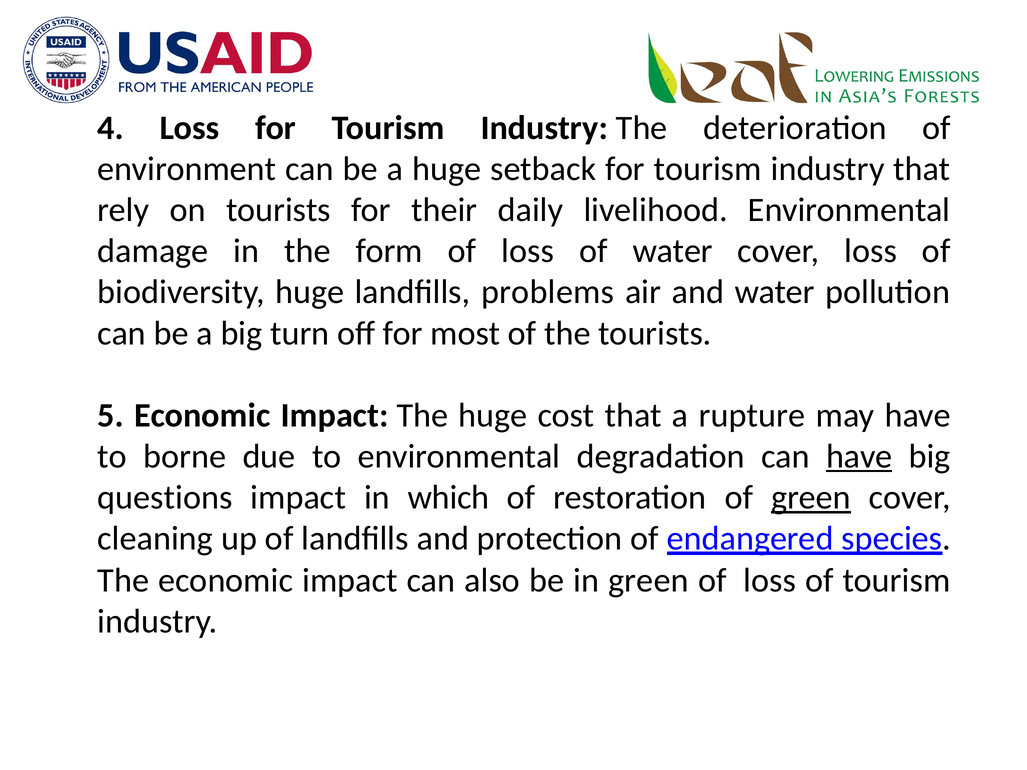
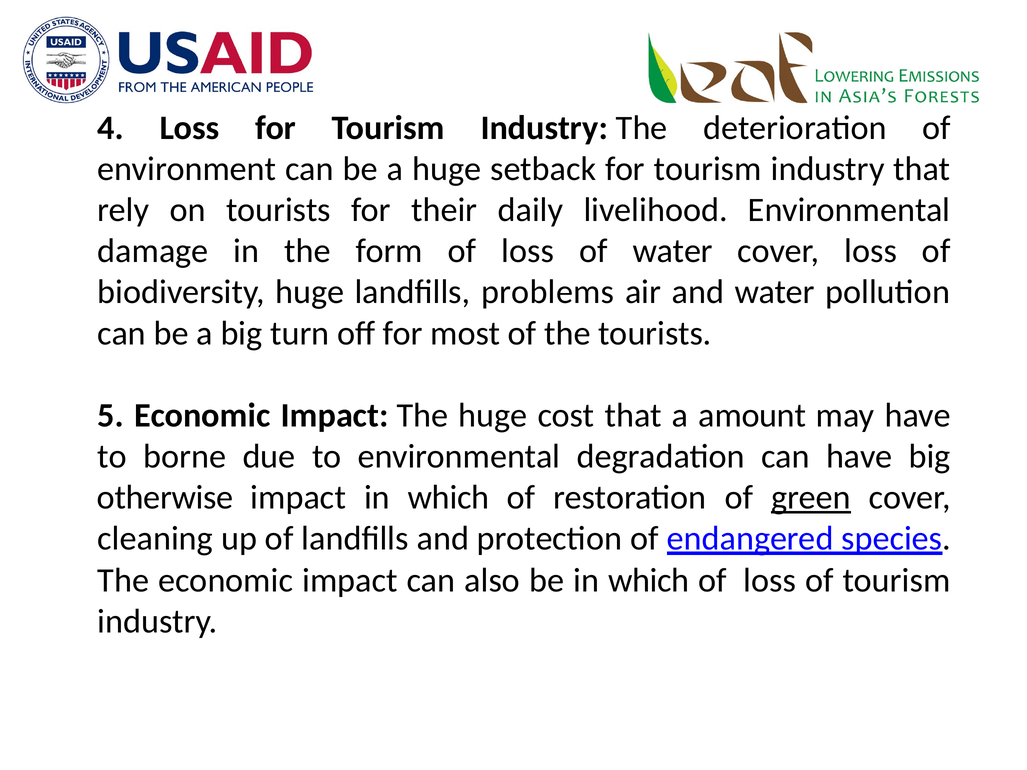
rupture: rupture -> amount (752, 416)
have underline: present -> none (859, 457)
questions: questions -> otherwise (165, 498)
be in green: green -> which (649, 581)
